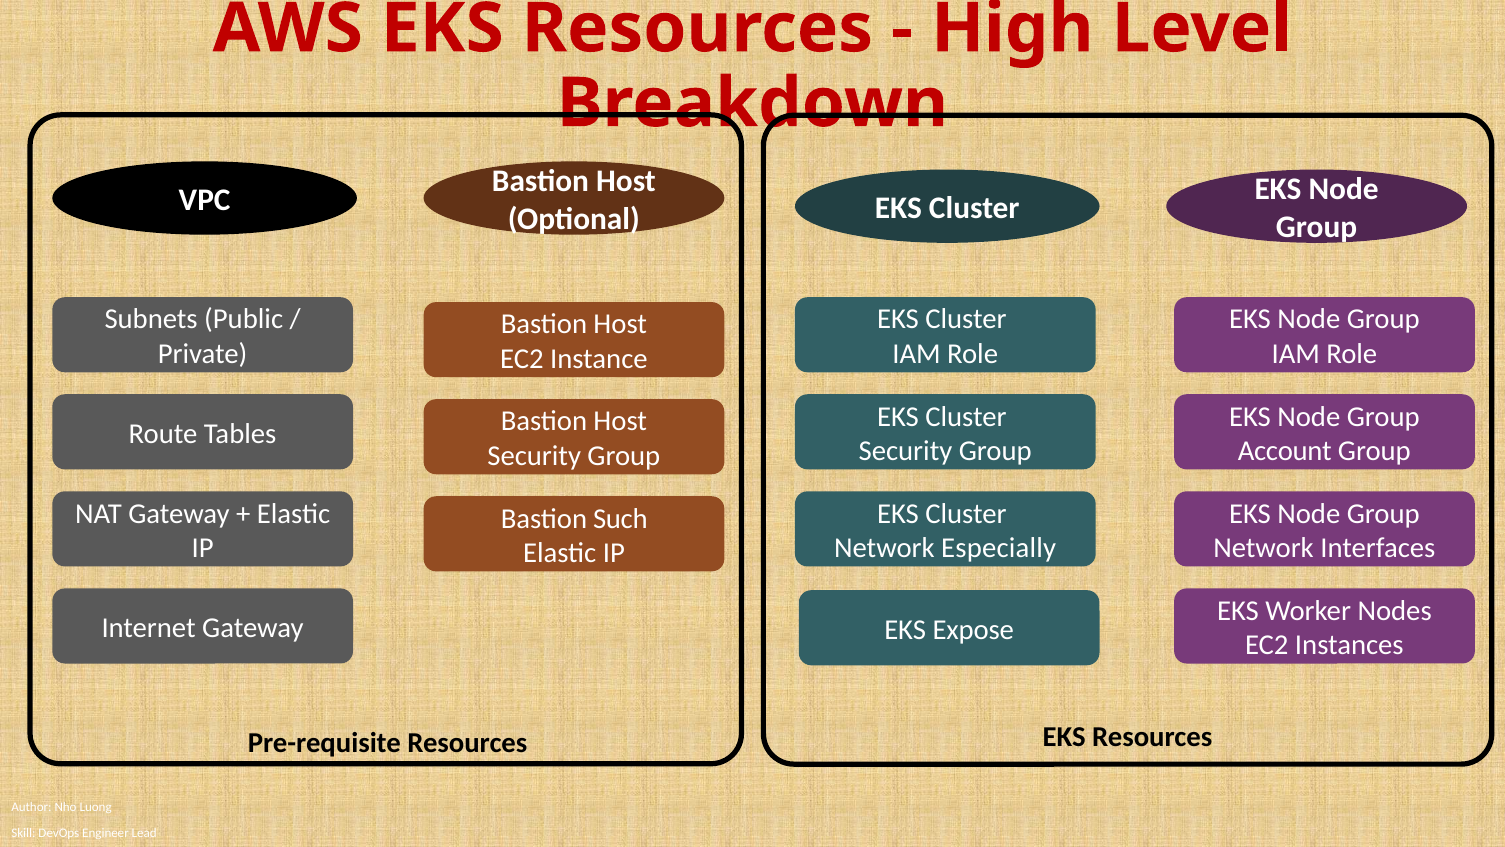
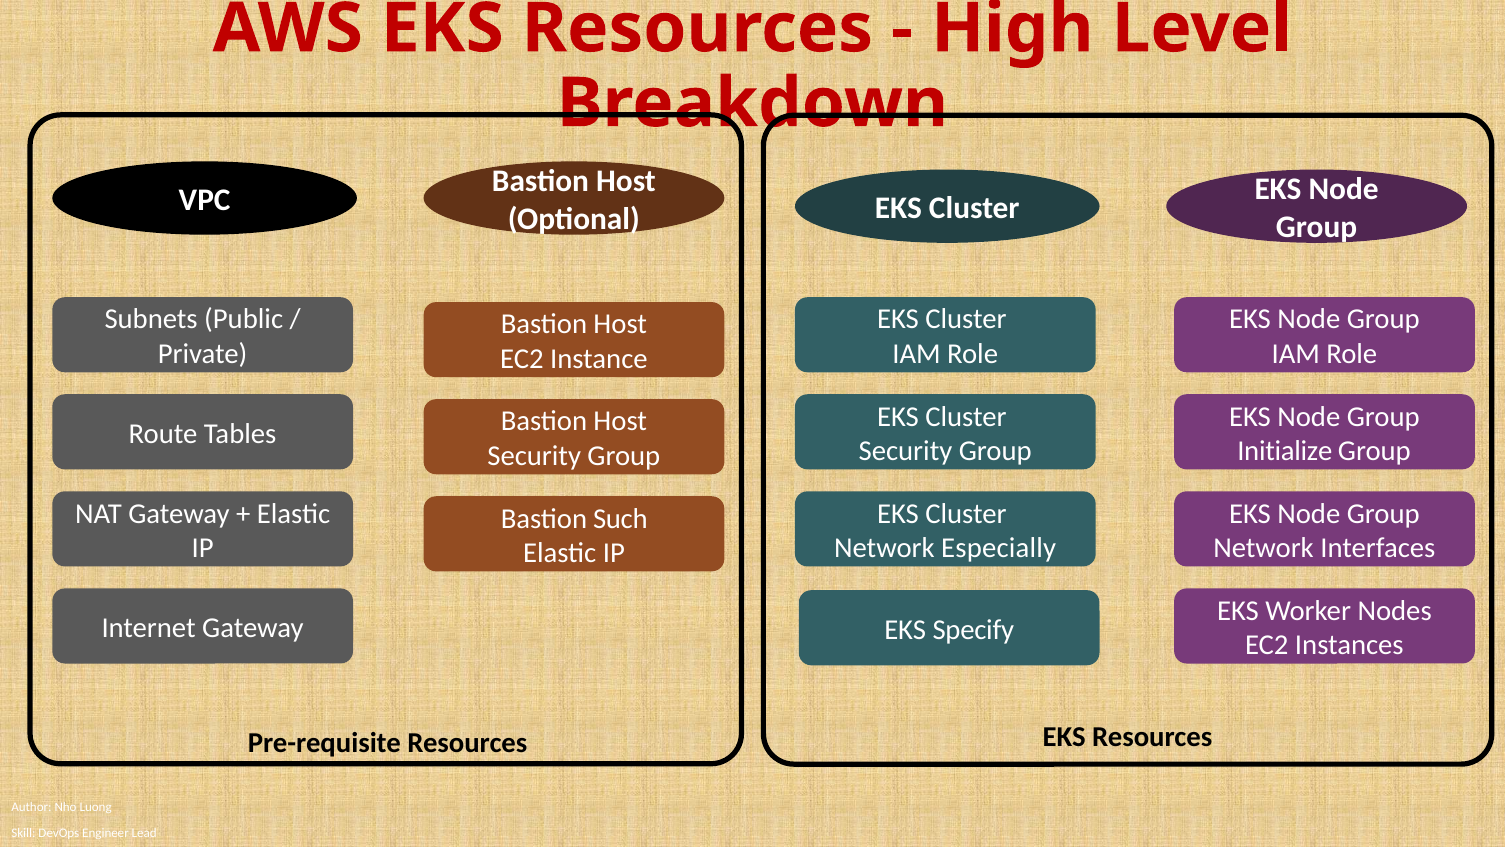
Account: Account -> Initialize (1285, 451)
Expose: Expose -> Specify (973, 629)
